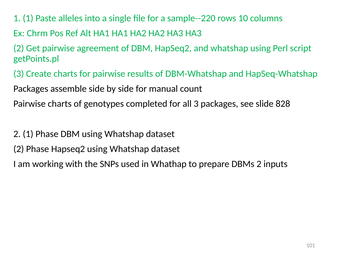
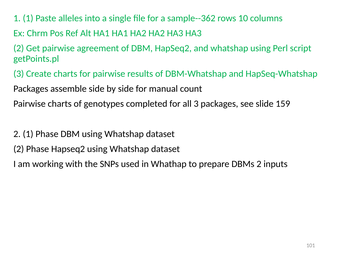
sample--220: sample--220 -> sample--362 (191, 18)
828: 828 -> 159 (283, 104)
